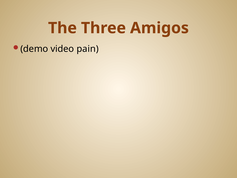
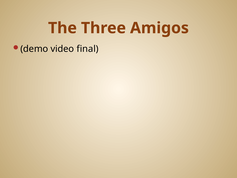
pain: pain -> final (88, 49)
